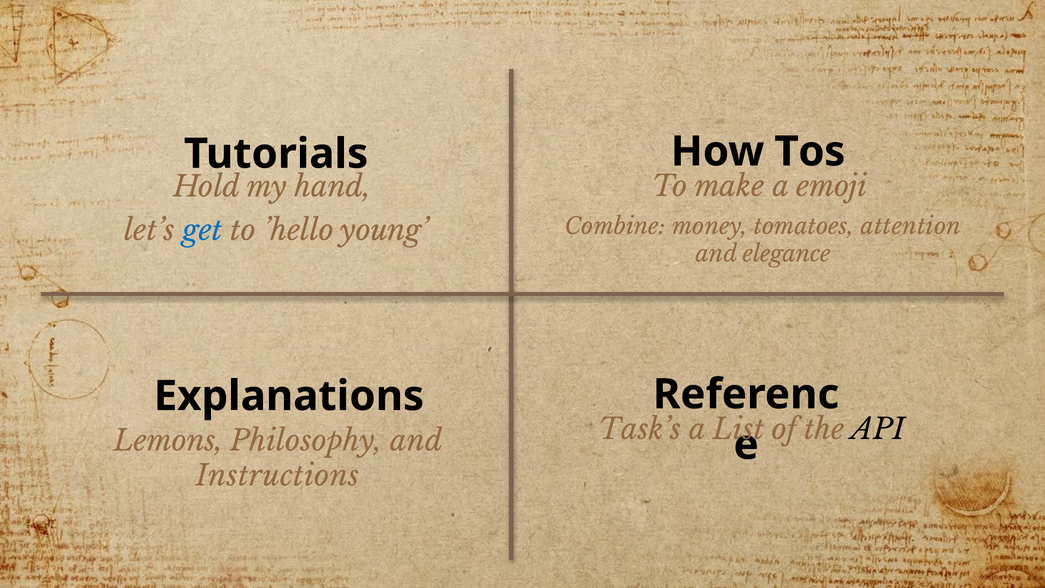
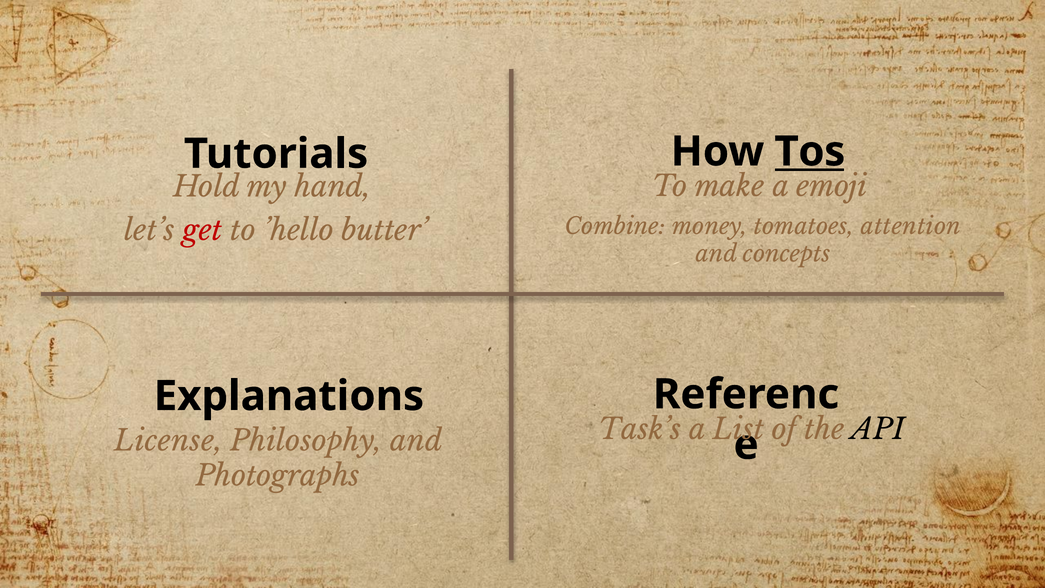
Tos underline: none -> present (810, 152)
get colour: blue -> red (203, 231)
young: young -> butter (385, 231)
elegance: elegance -> concepts (787, 254)
Lemons: Lemons -> License (168, 441)
Instructions: Instructions -> Photographs (278, 476)
